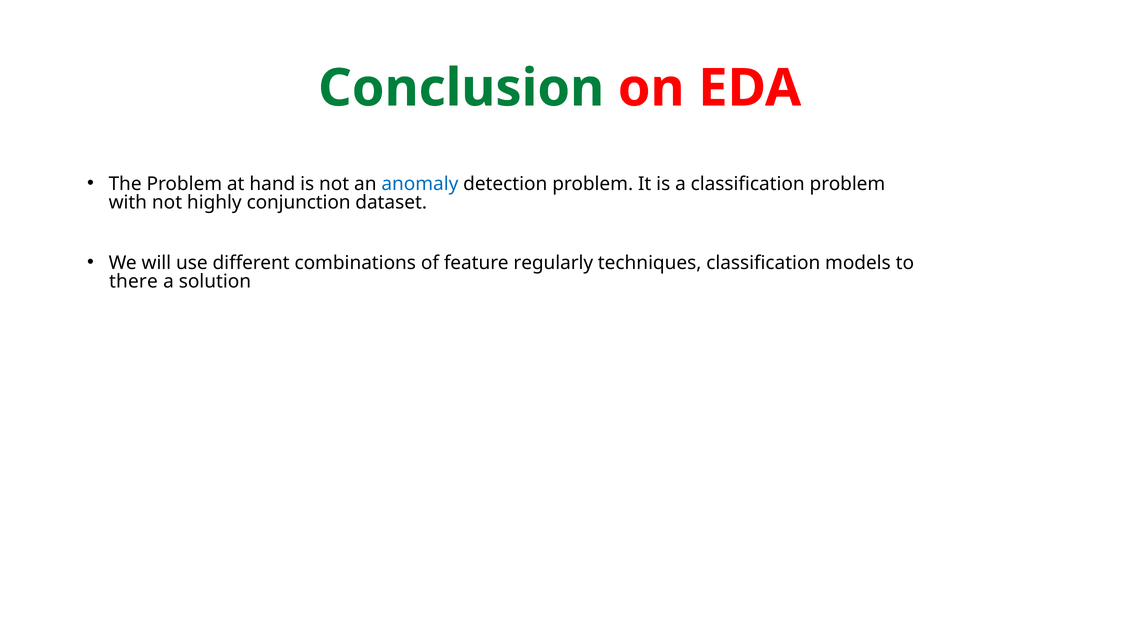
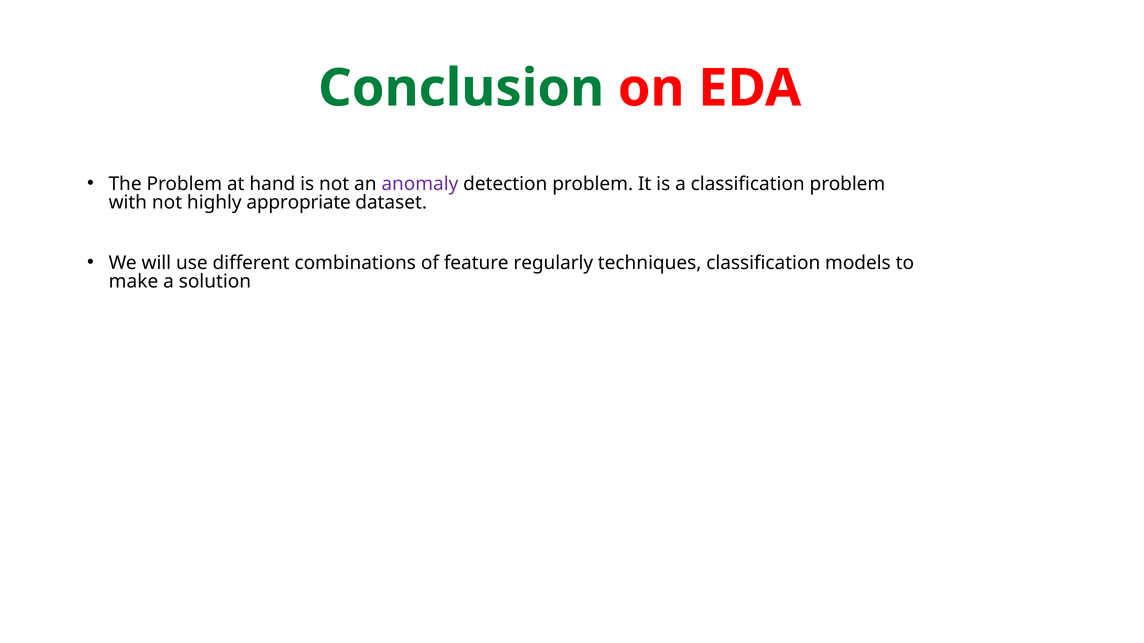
anomaly colour: blue -> purple (420, 184)
conjunction: conjunction -> appropriate (299, 203)
there: there -> make (133, 282)
